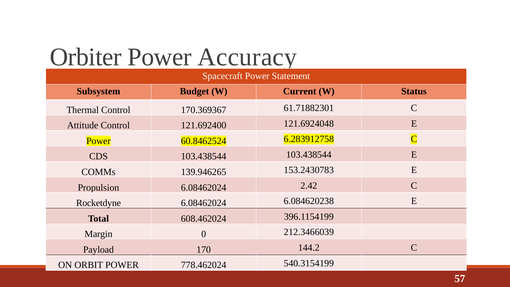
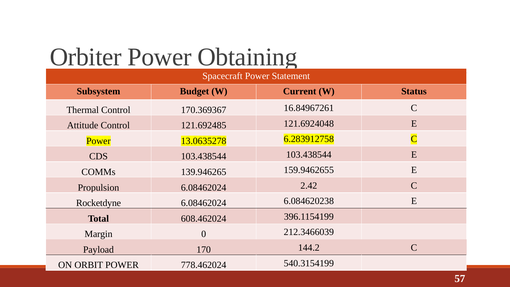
Accuracy: Accuracy -> Obtaining (247, 57)
61.71882301: 61.71882301 -> 16.84967261 (309, 108)
121.692400: 121.692400 -> 121.692485 (204, 125)
60.8462524: 60.8462524 -> 13.0635278 (204, 141)
153.2430783: 153.2430783 -> 159.9462655 (309, 170)
